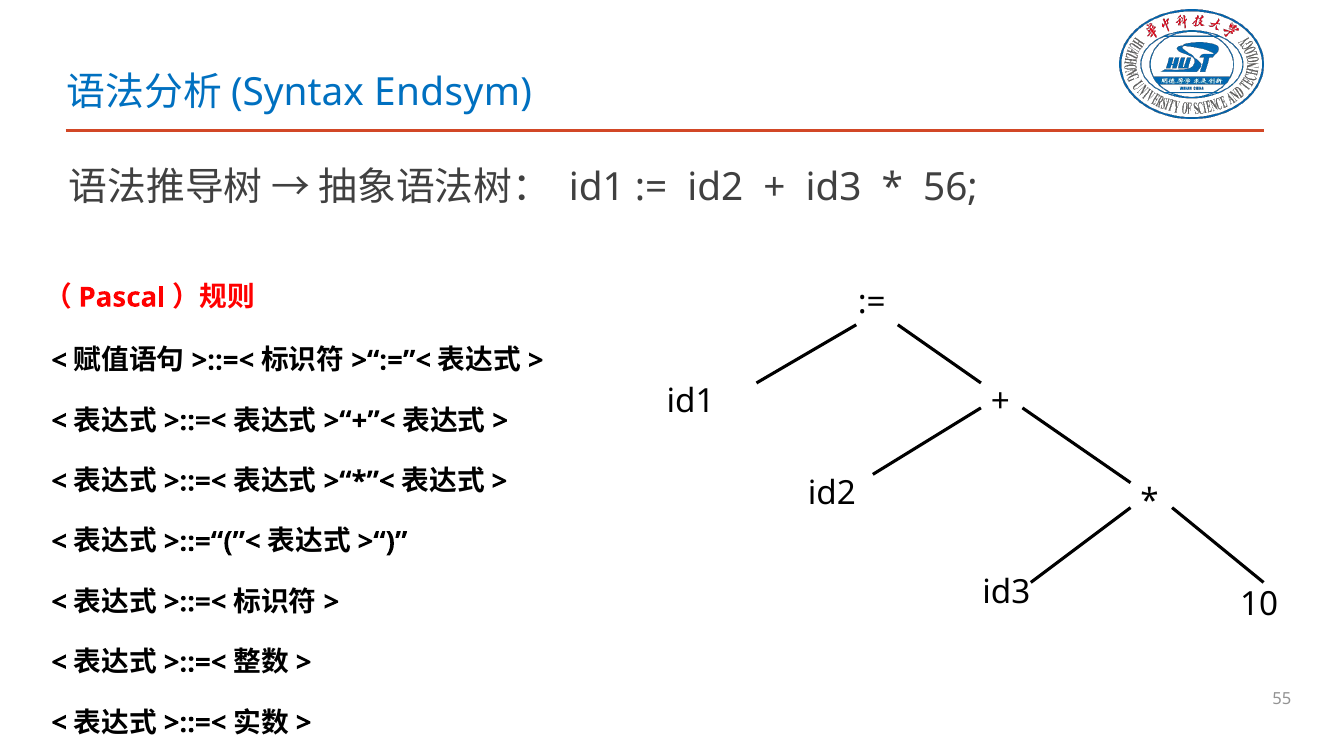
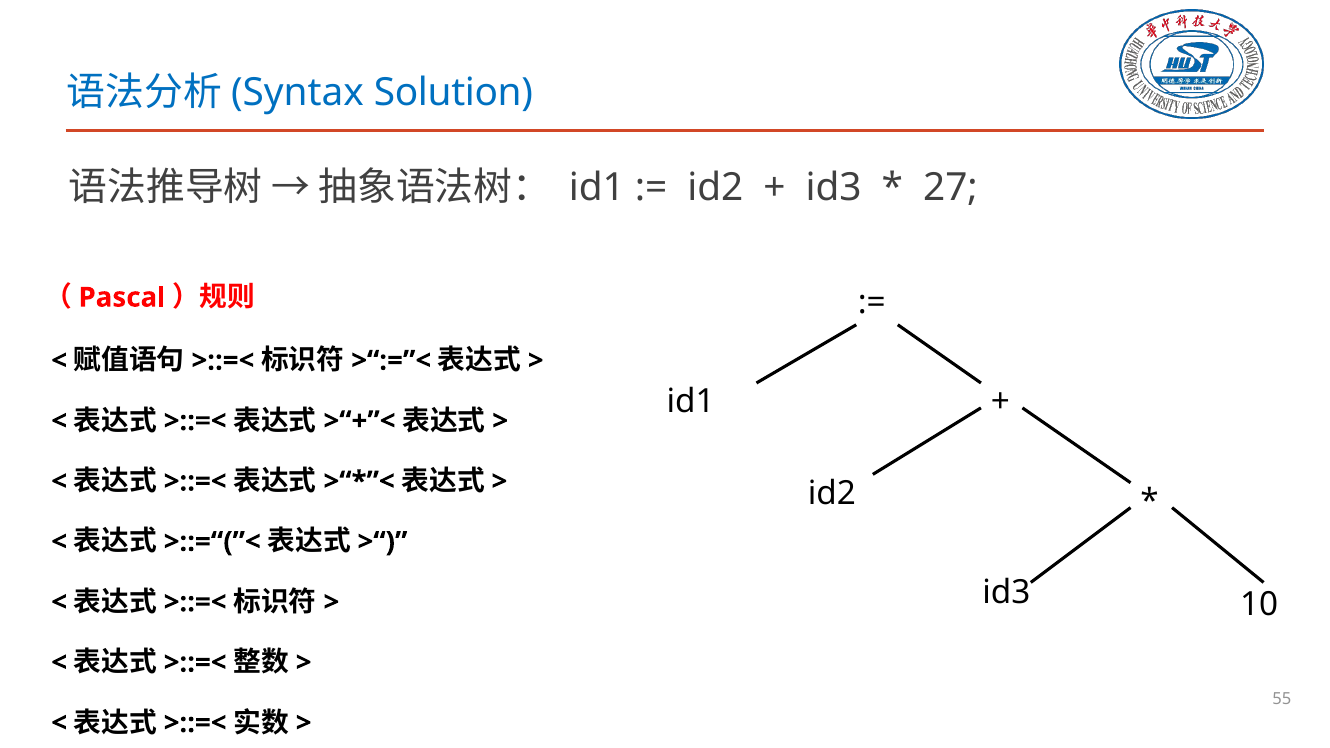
Endsym: Endsym -> Solution (453, 93)
56: 56 -> 27 (950, 188)
